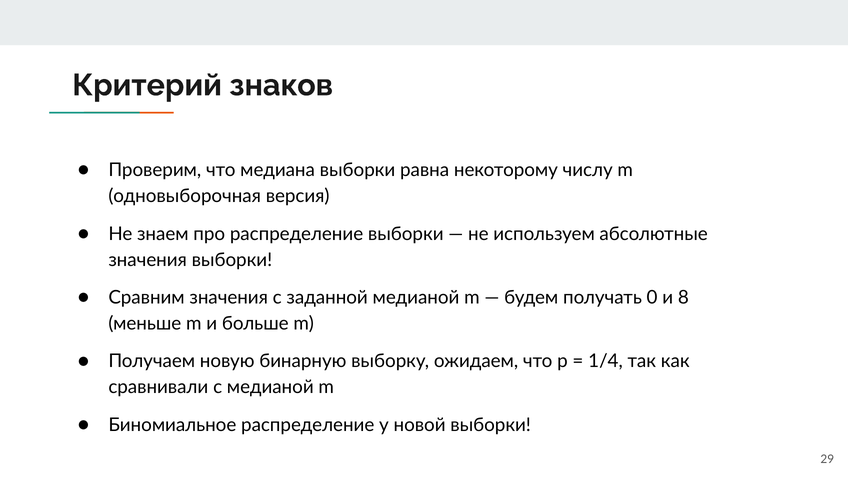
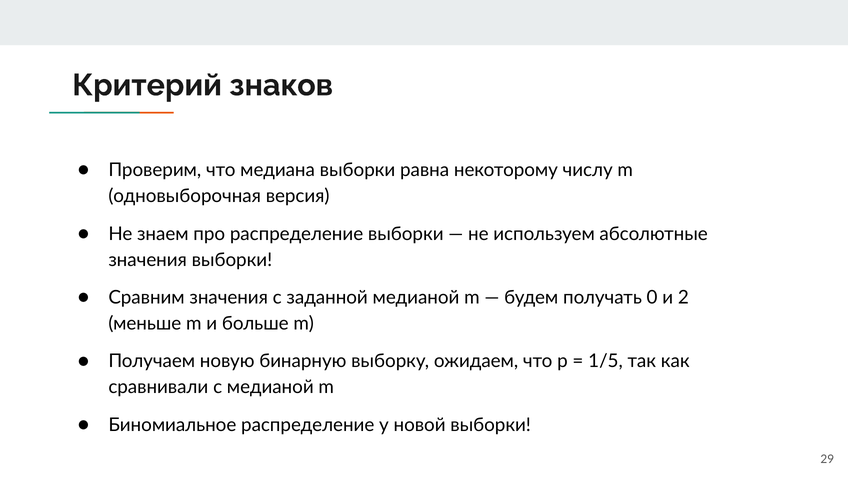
8: 8 -> 2 (683, 298)
1/4: 1/4 -> 1/5 (606, 361)
